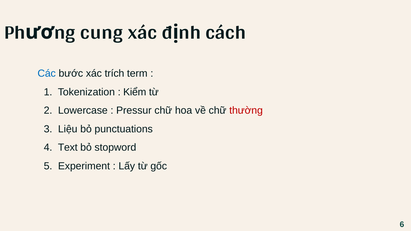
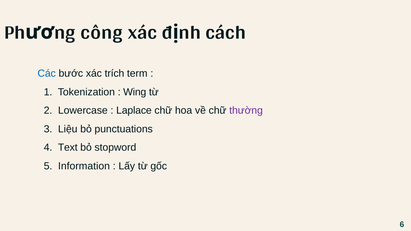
cung: cung -> công (102, 32)
Kiểm: Kiểm -> Wing (135, 92)
Pressur: Pressur -> Laplace (134, 111)
thường colour: red -> purple (246, 111)
Experiment: Experiment -> Information (84, 166)
